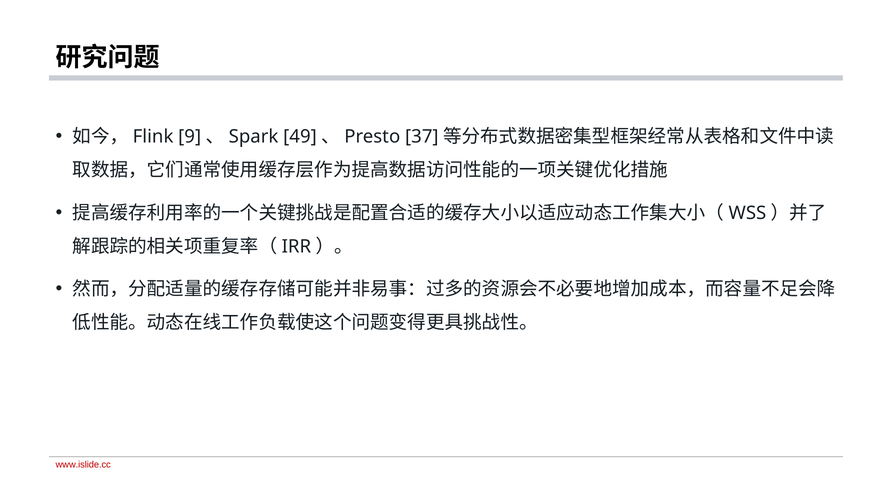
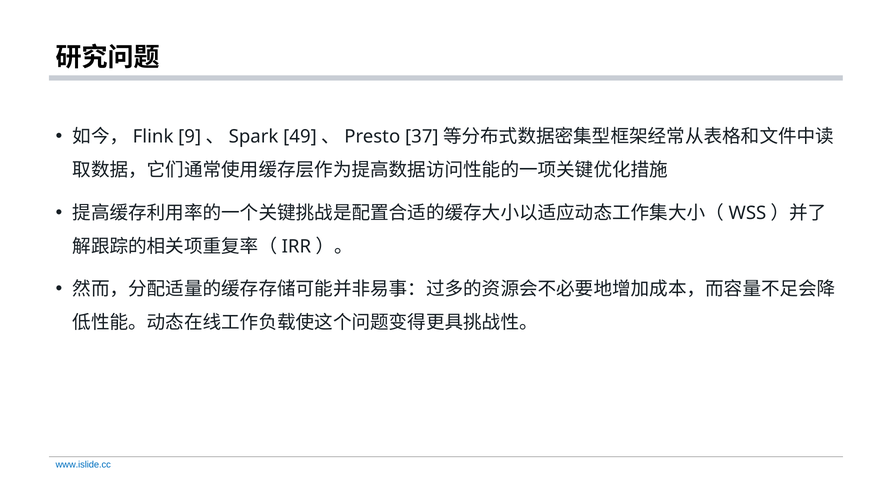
www.islide.cc colour: red -> blue (83, 465)
